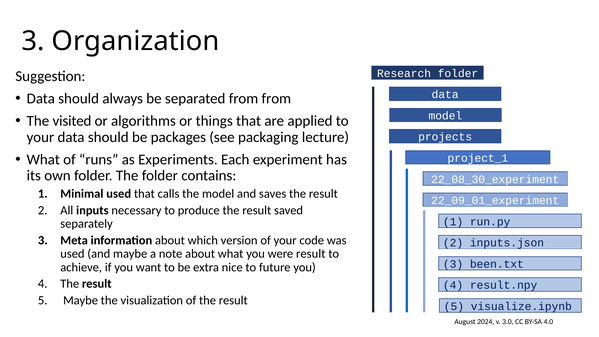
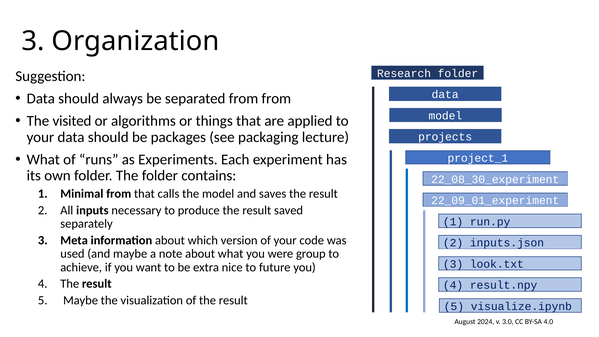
Minimal used: used -> from (119, 194)
were result: result -> group (311, 254)
been.txt: been.txt -> look.txt (497, 264)
